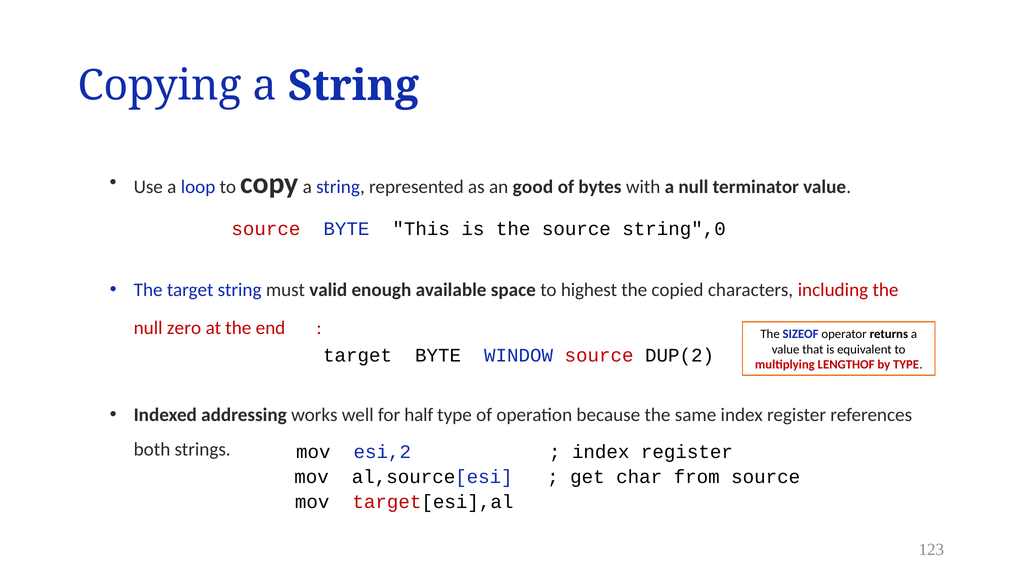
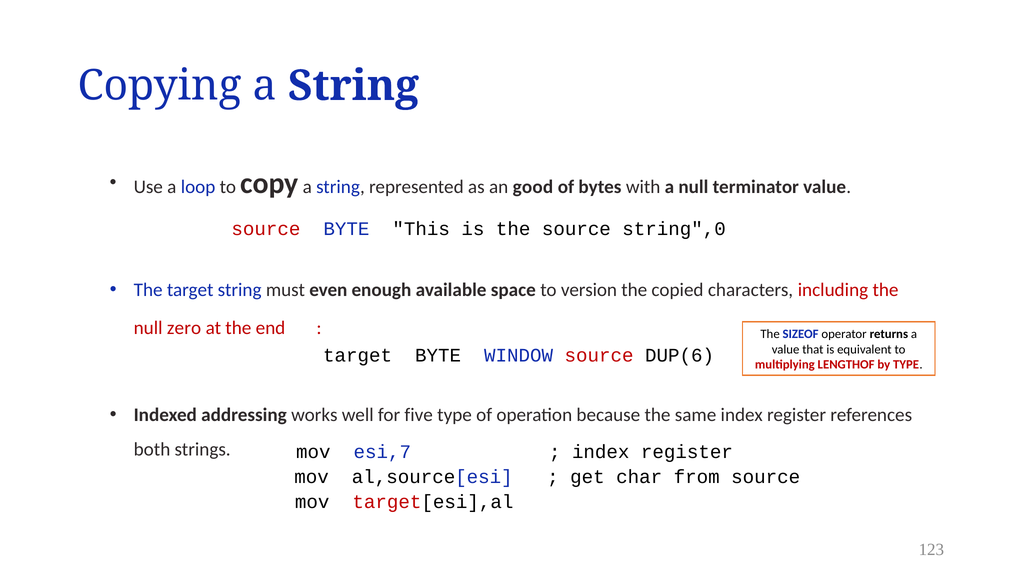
valid: valid -> even (328, 290)
highest: highest -> version (589, 290)
DUP(2: DUP(2 -> DUP(6 (680, 355)
half: half -> five (419, 415)
esi,2: esi,2 -> esi,7 (382, 452)
